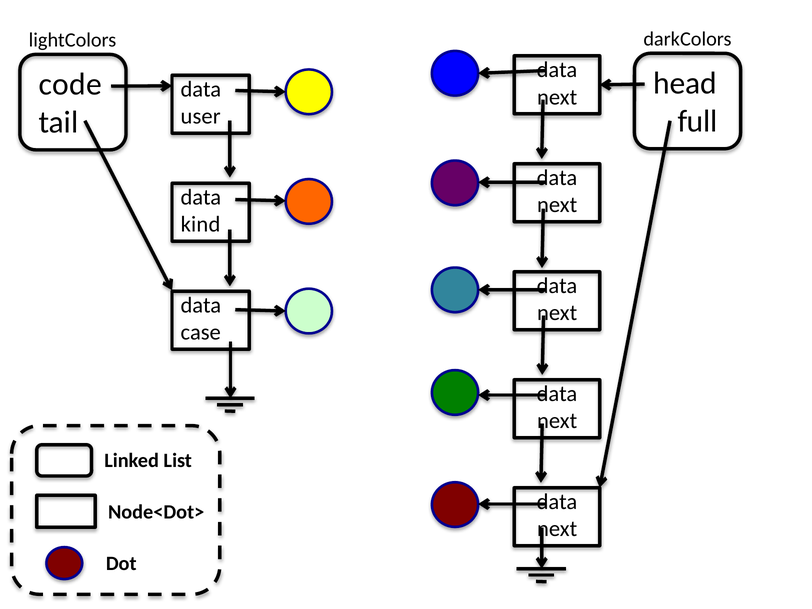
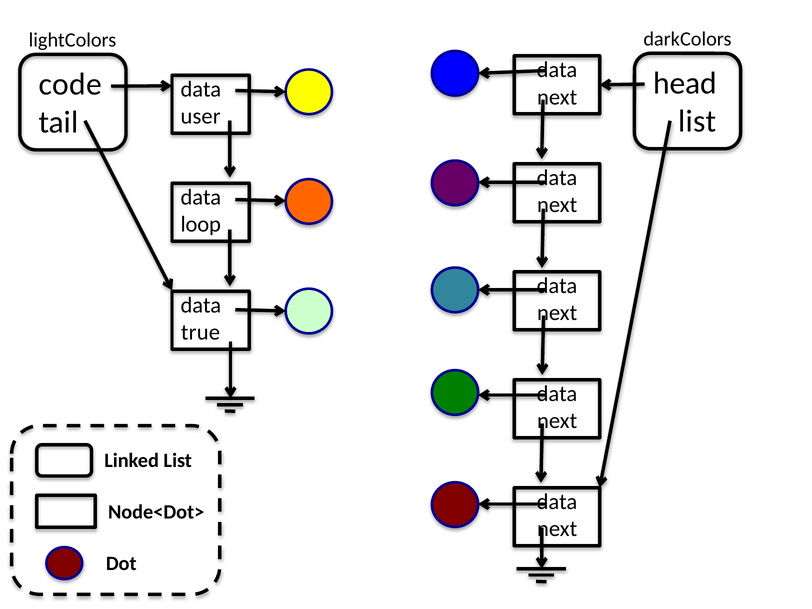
full: full -> list (697, 121)
kind: kind -> loop (201, 224)
case: case -> true (201, 332)
